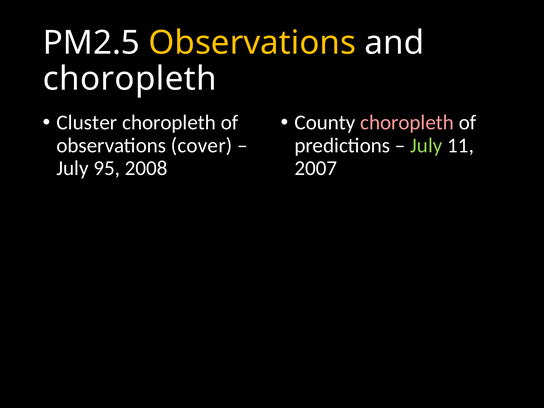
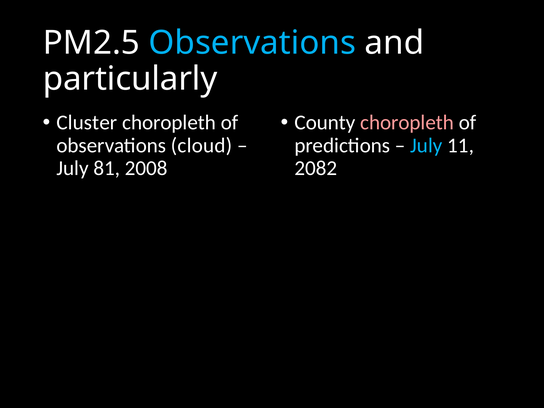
Observations colour: yellow -> light blue (252, 43)
choropleth: choropleth -> particularly (130, 79)
cover: cover -> cloud (202, 145)
July colour: light green -> light blue (426, 145)
95: 95 -> 81 (107, 168)
2007: 2007 -> 2082 (316, 168)
